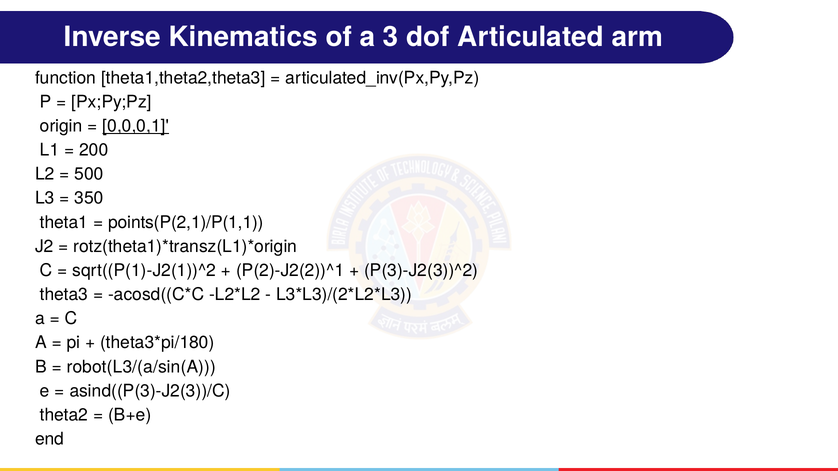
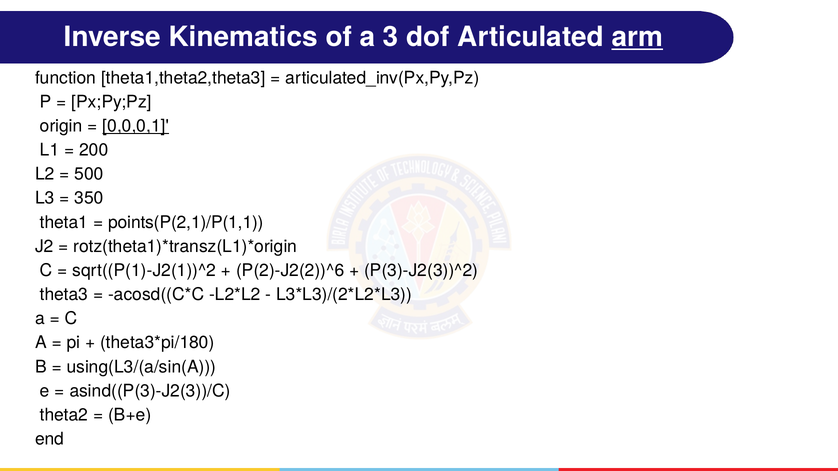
arm underline: none -> present (637, 37)
P(2)-J2(2))^1: P(2)-J2(2))^1 -> P(2)-J2(2))^6 (290, 271)
robot(L3/(a/sin(A: robot(L3/(a/sin(A -> using(L3/(a/sin(A (141, 367)
